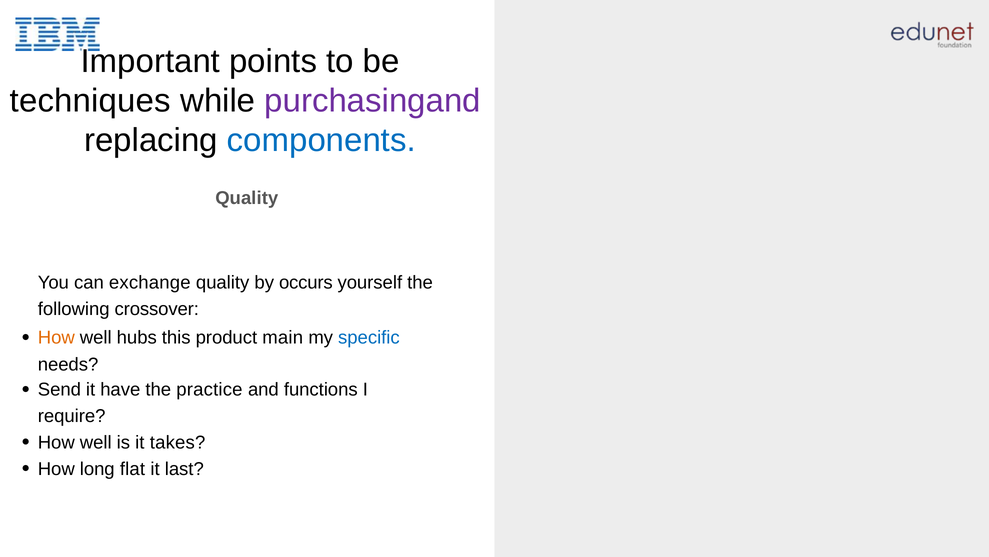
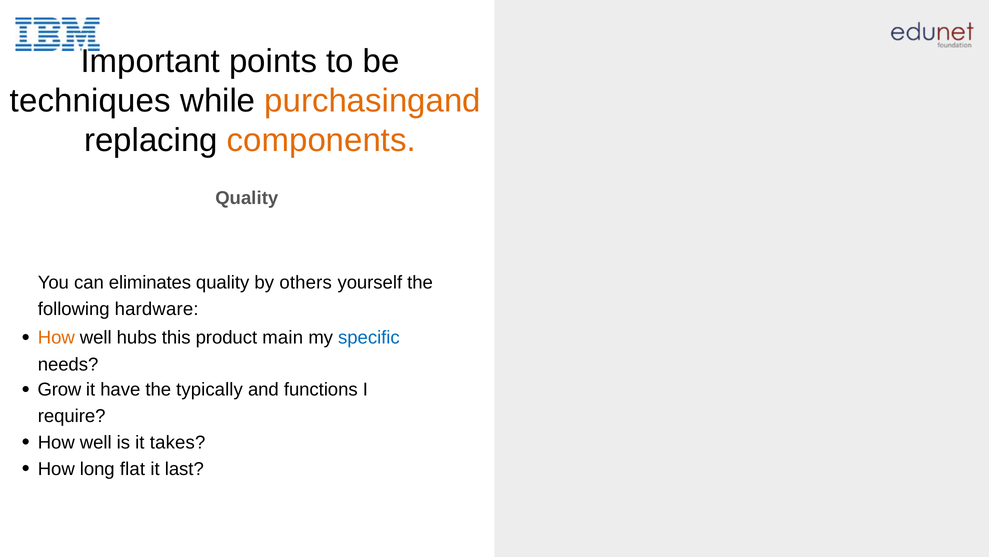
purchasingand colour: purple -> orange (373, 101)
components colour: blue -> orange (321, 140)
exchange: exchange -> eliminates (150, 282)
occurs: occurs -> others (306, 282)
crossover: crossover -> hardware (157, 309)
Send: Send -> Grow (59, 389)
practice: practice -> typically (210, 389)
